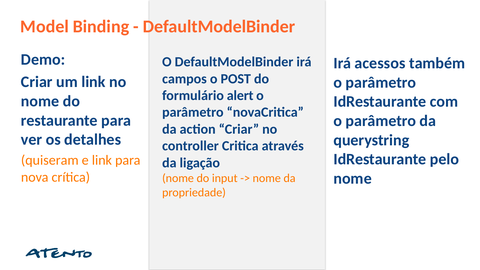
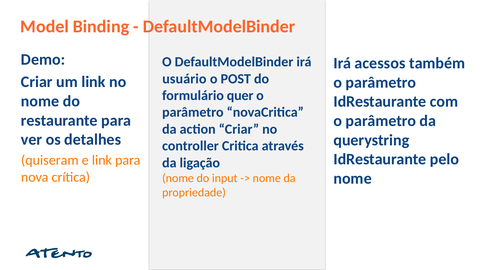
campos: campos -> usuário (184, 79)
alert: alert -> quer (240, 96)
